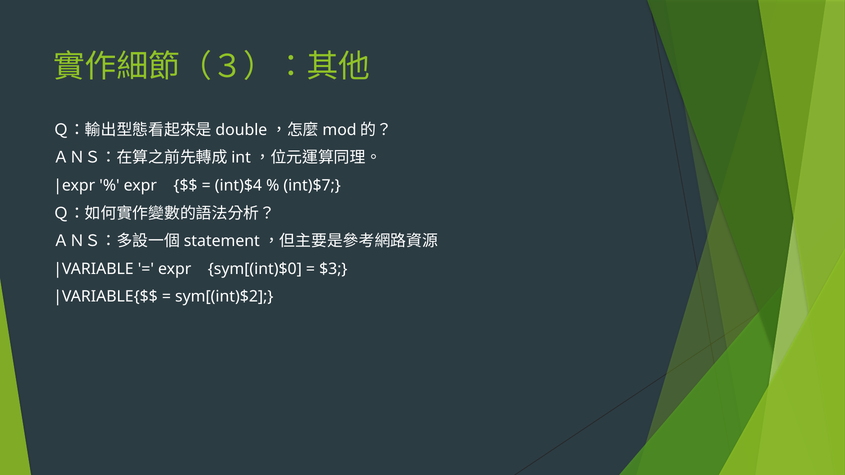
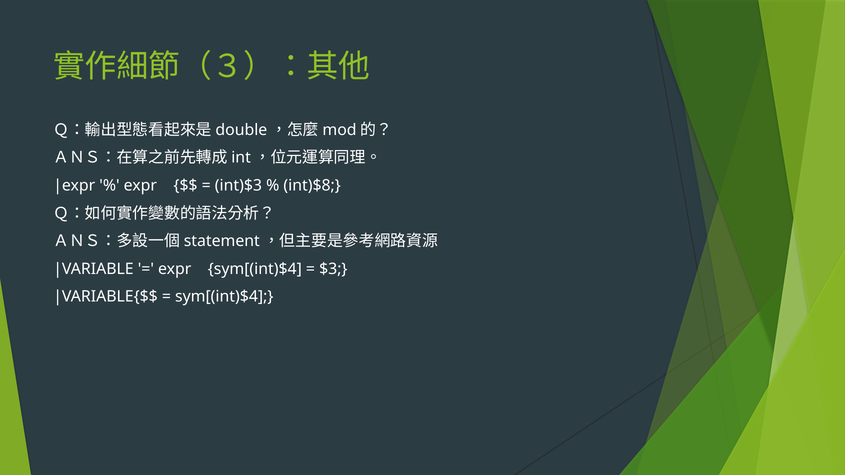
int)$4: int)$4 -> int)$3 (238, 186)
int)$7: int)$7 -> int)$8 (312, 186)
expr sym[(int)$0: sym[(int)$0 -> sym[(int)$4 (255, 269)
sym[(int)$2: sym[(int)$2 -> sym[(int)$4 (224, 297)
